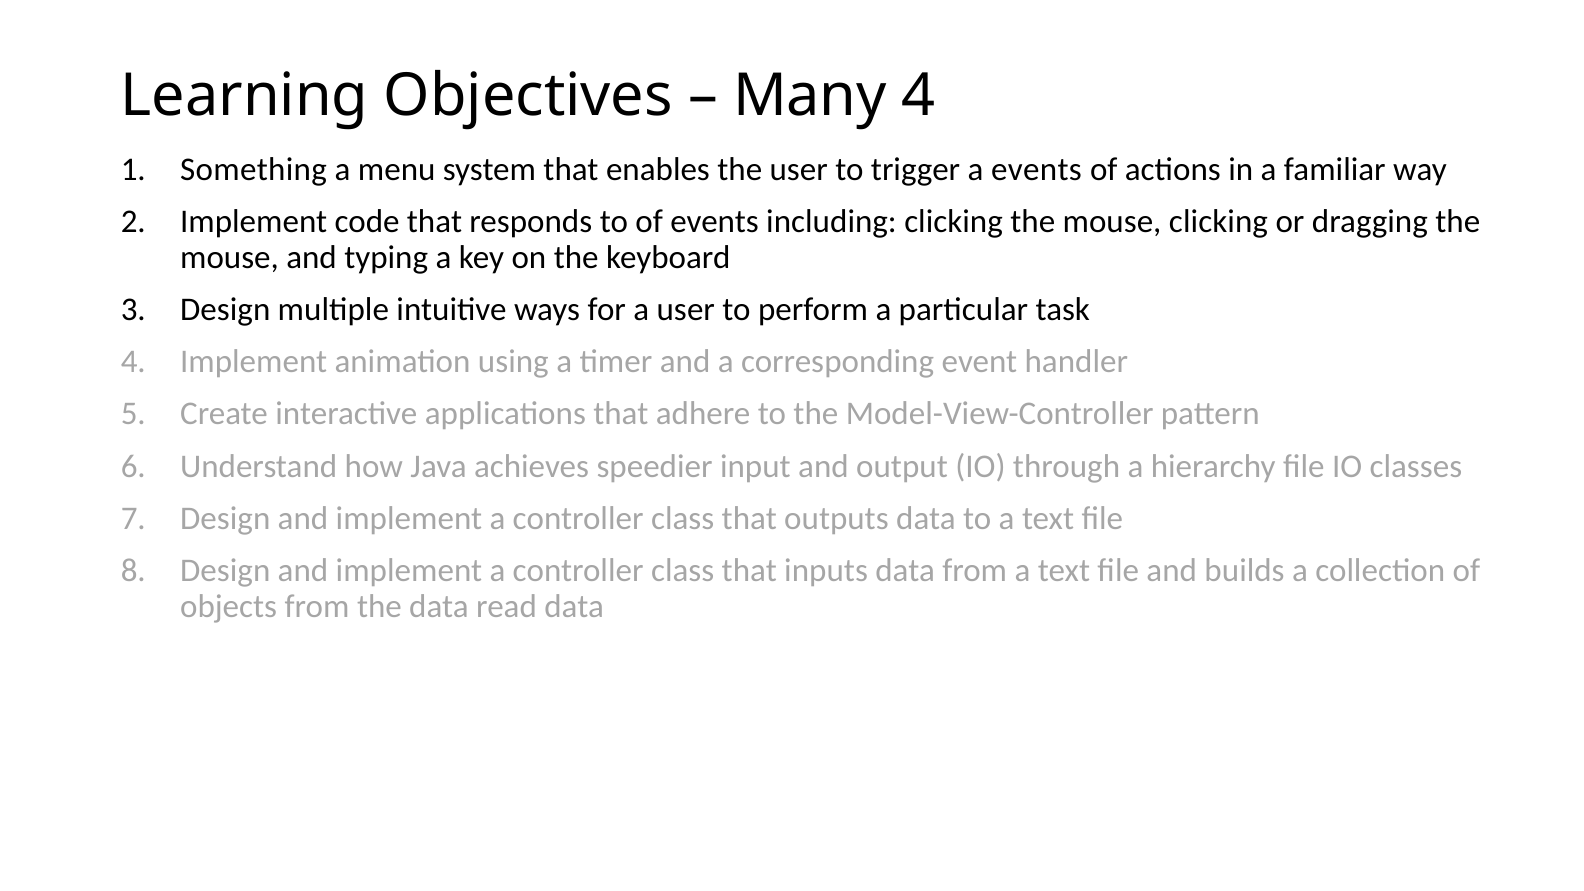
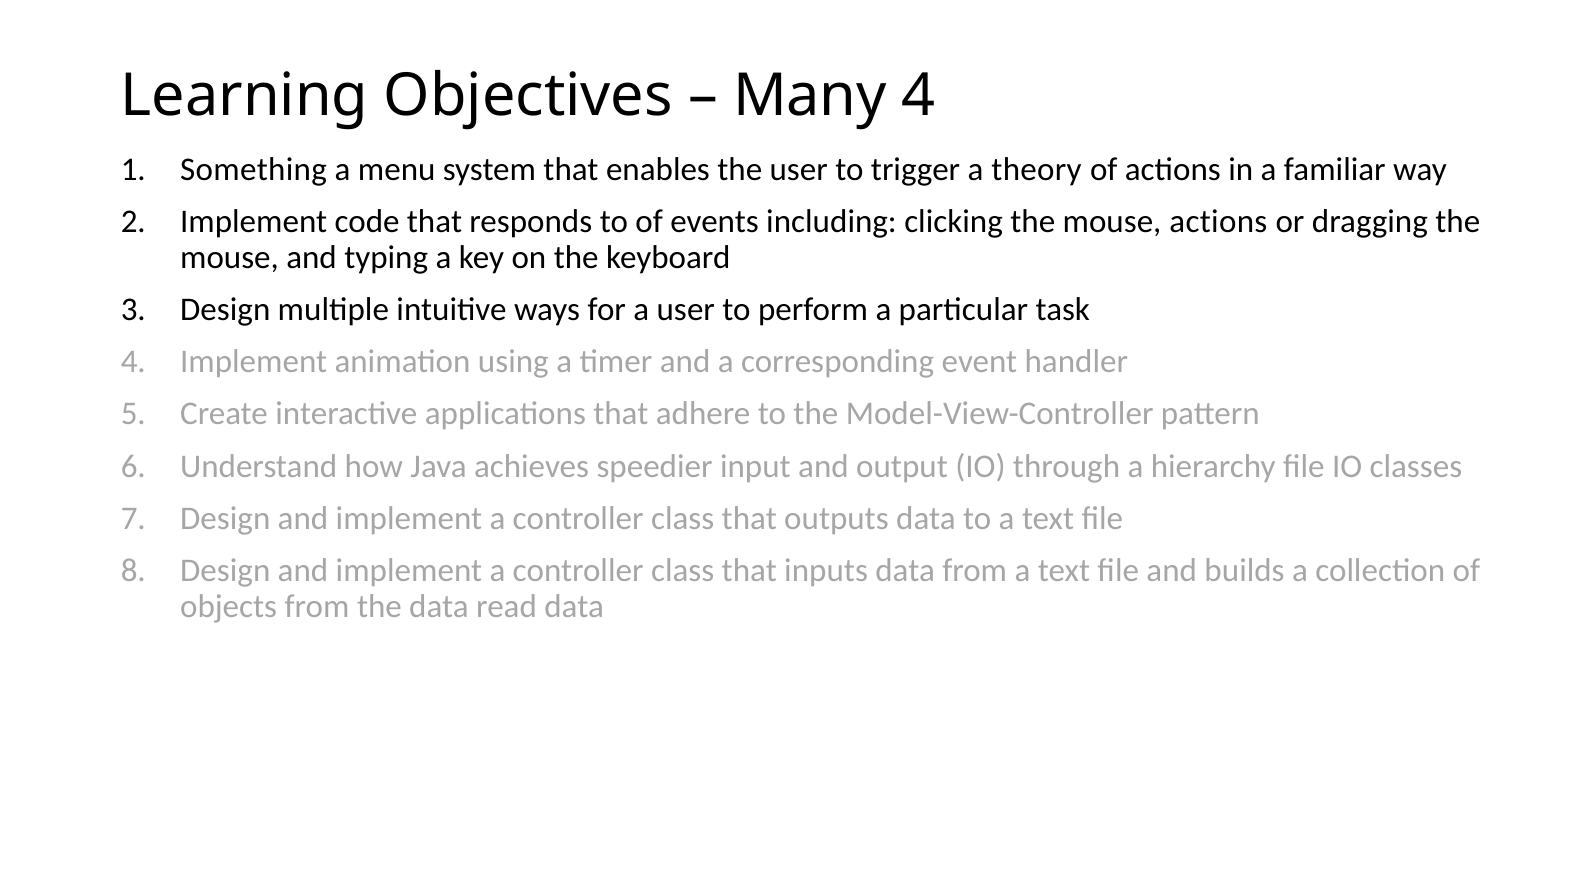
a events: events -> theory (1037, 169)
mouse clicking: clicking -> actions (1218, 222)
